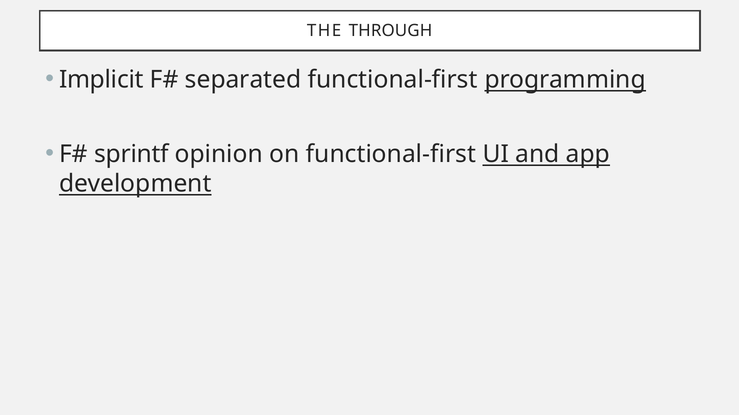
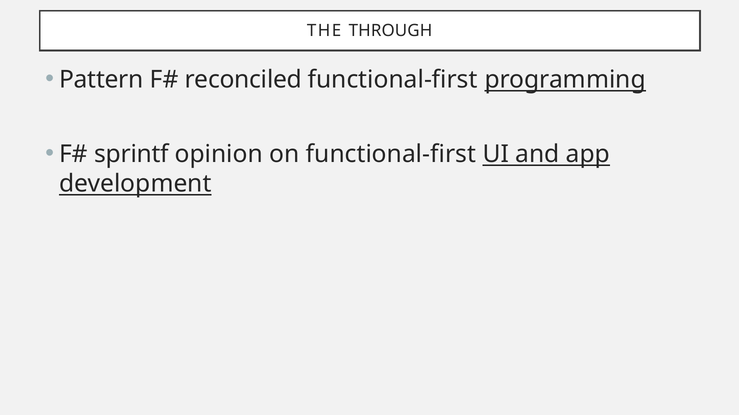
Implicit: Implicit -> Pattern (101, 80)
separated: separated -> reconciled (243, 80)
